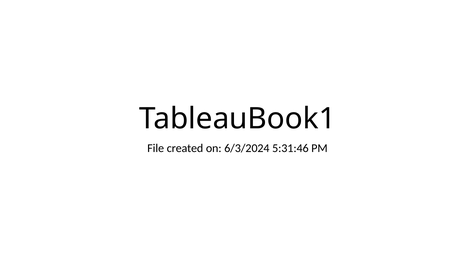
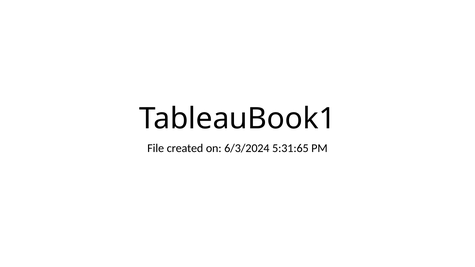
5:31:46: 5:31:46 -> 5:31:65 (290, 148)
